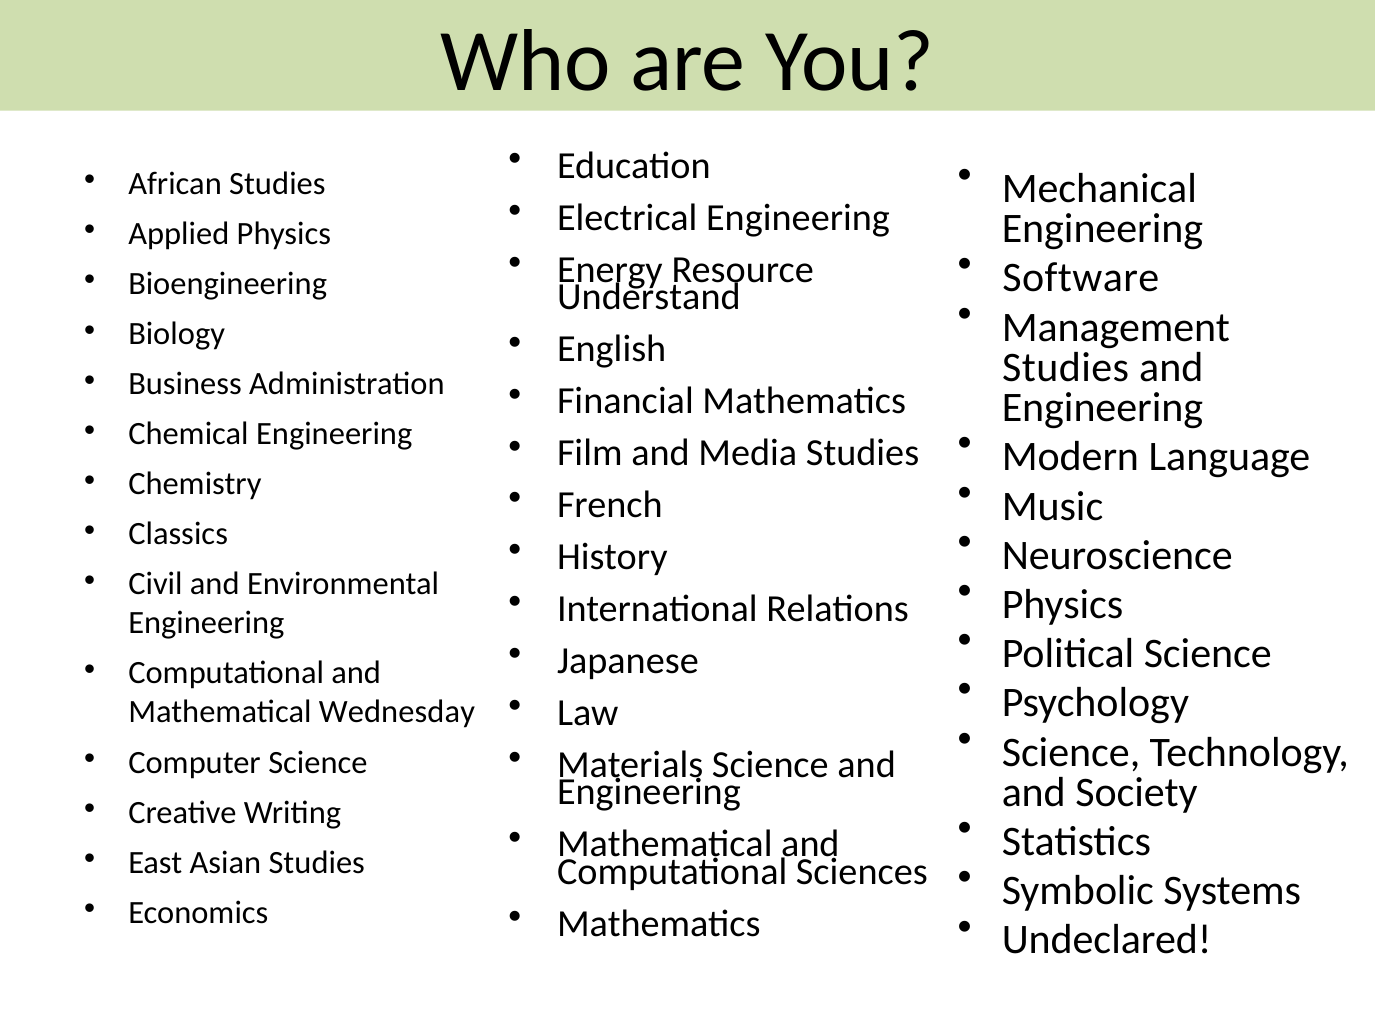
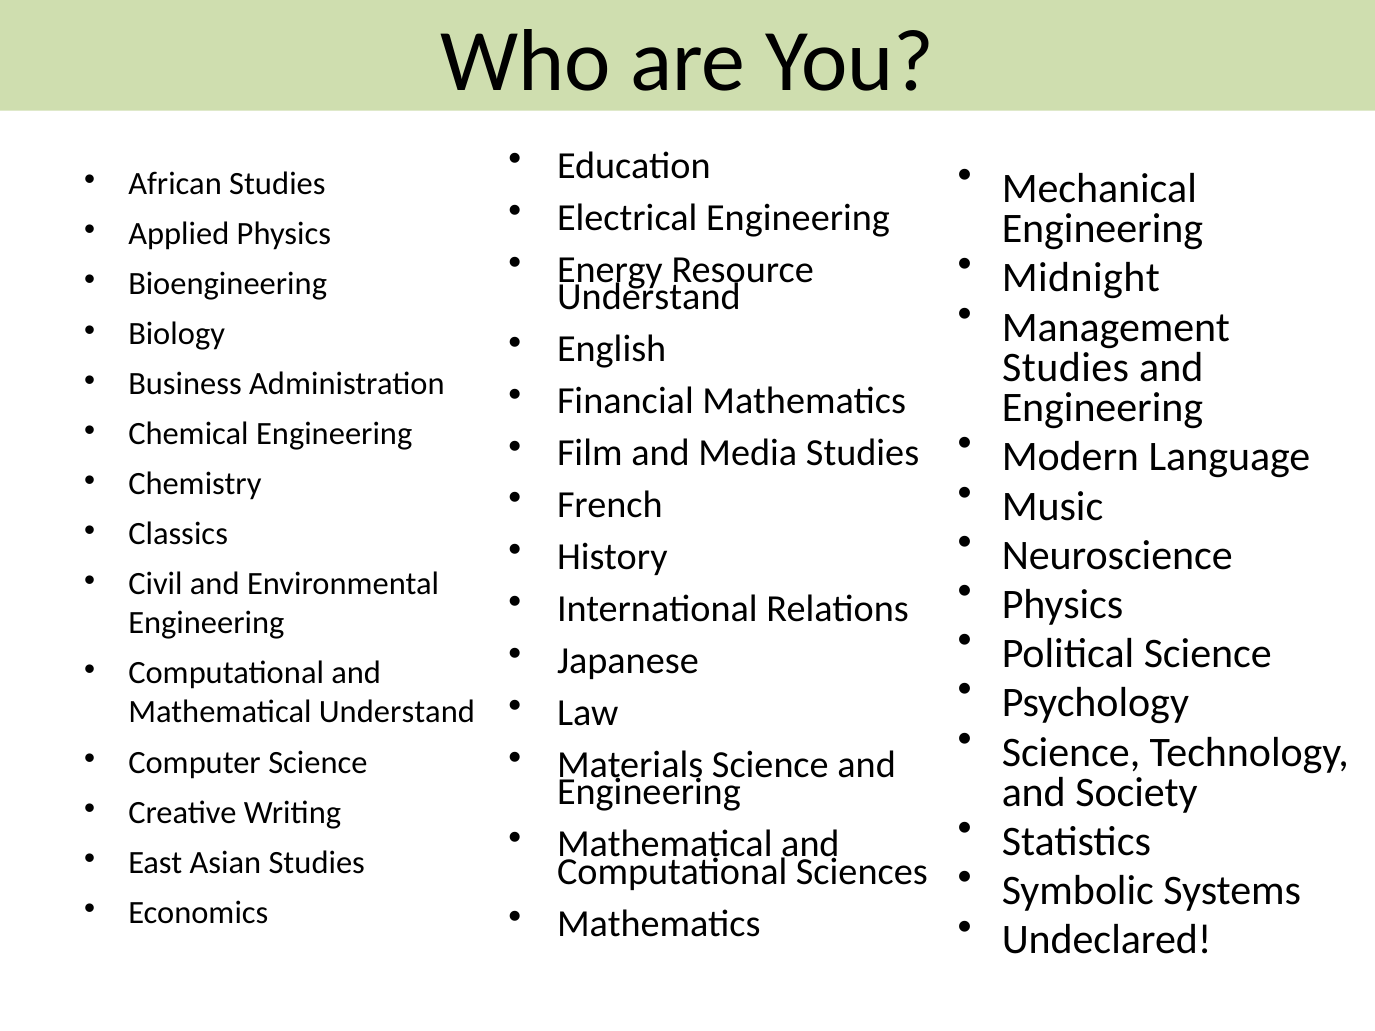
Software: Software -> Midnight (1081, 278)
Mathematical Wednesday: Wednesday -> Understand (397, 712)
